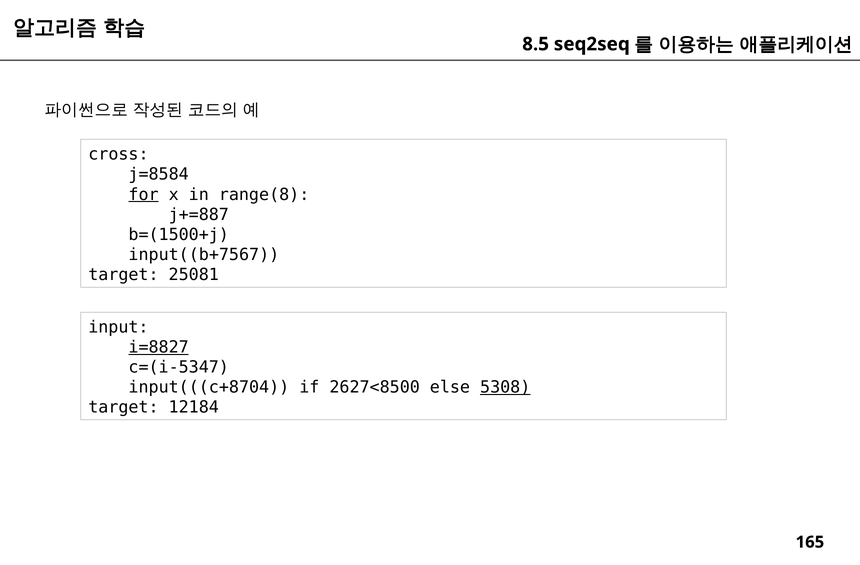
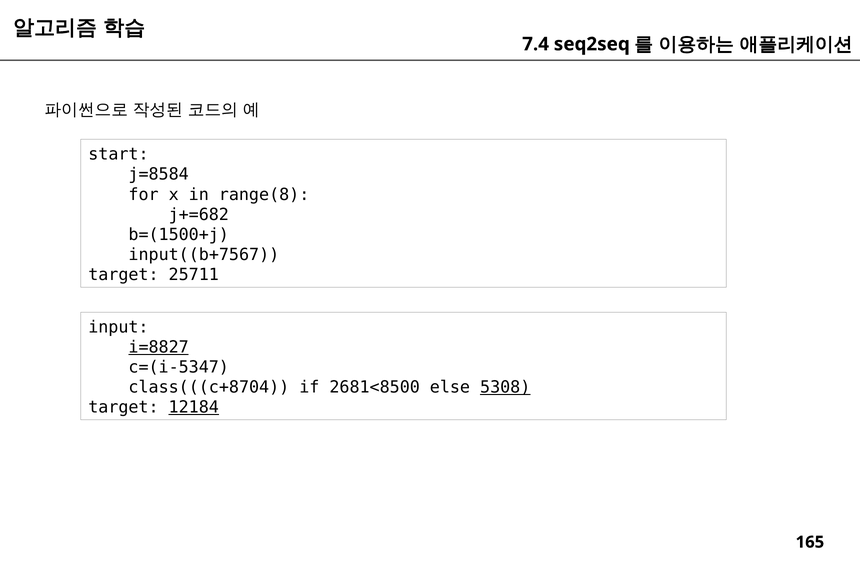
8.5: 8.5 -> 7.4 (536, 44)
cross: cross -> start (118, 154)
for underline: present -> none (144, 194)
j+=887: j+=887 -> j+=682 (199, 215)
25081: 25081 -> 25711 (194, 275)
input(((c+8704: input(((c+8704 -> class(((c+8704 (209, 387)
2627<8500: 2627<8500 -> 2681<8500 (375, 387)
12184 underline: none -> present (194, 407)
